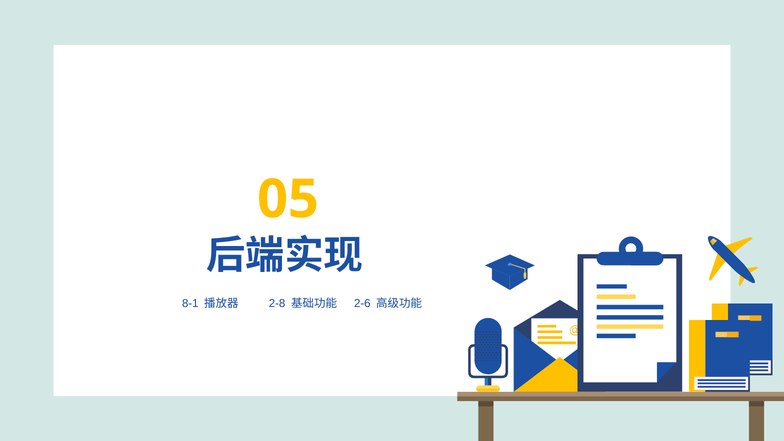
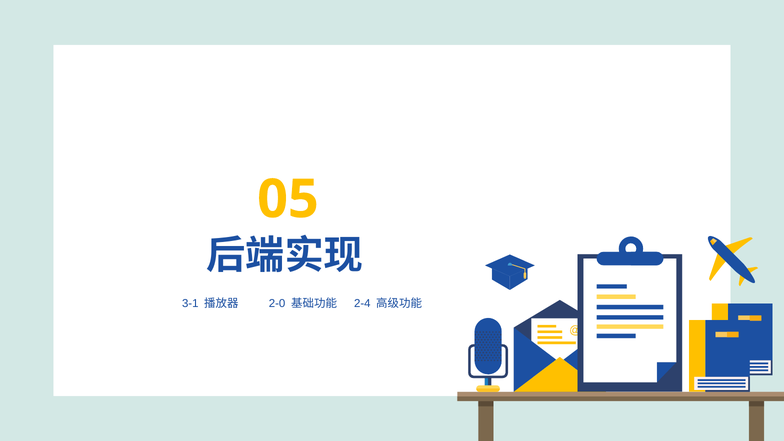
8-1: 8-1 -> 3-1 (190, 303)
2-8: 2-8 -> 2-0 (277, 303)
2-6: 2-6 -> 2-4 (362, 303)
